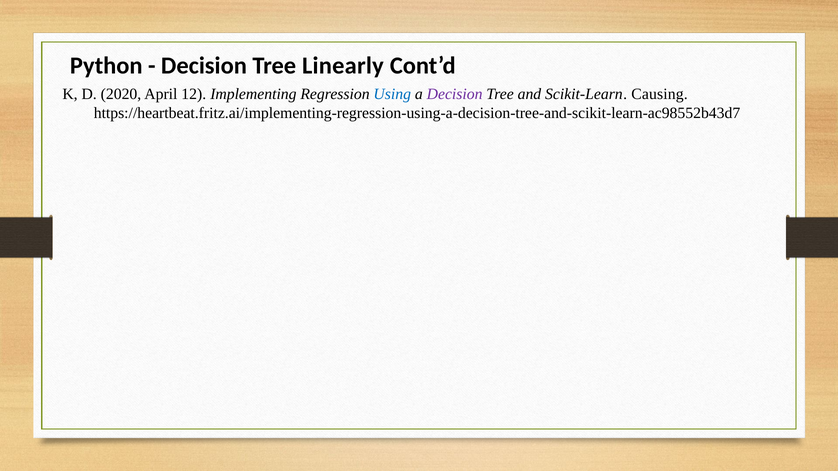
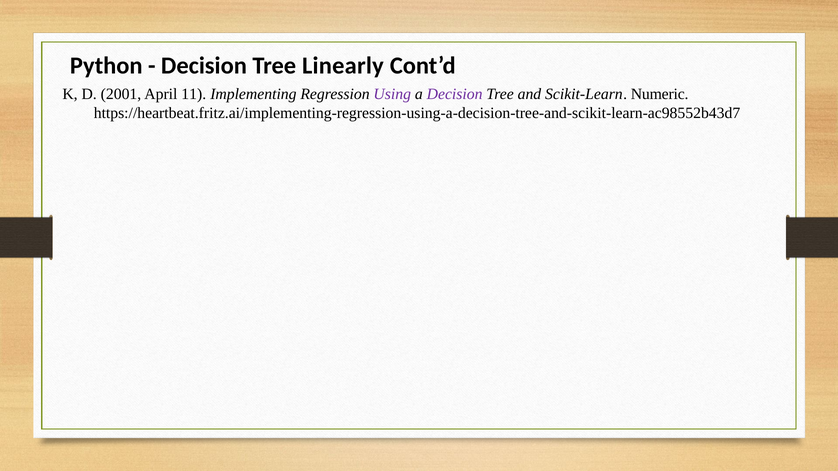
2020: 2020 -> 2001 (121, 94)
12: 12 -> 11 (194, 94)
Using colour: blue -> purple (392, 94)
Causing: Causing -> Numeric (660, 94)
